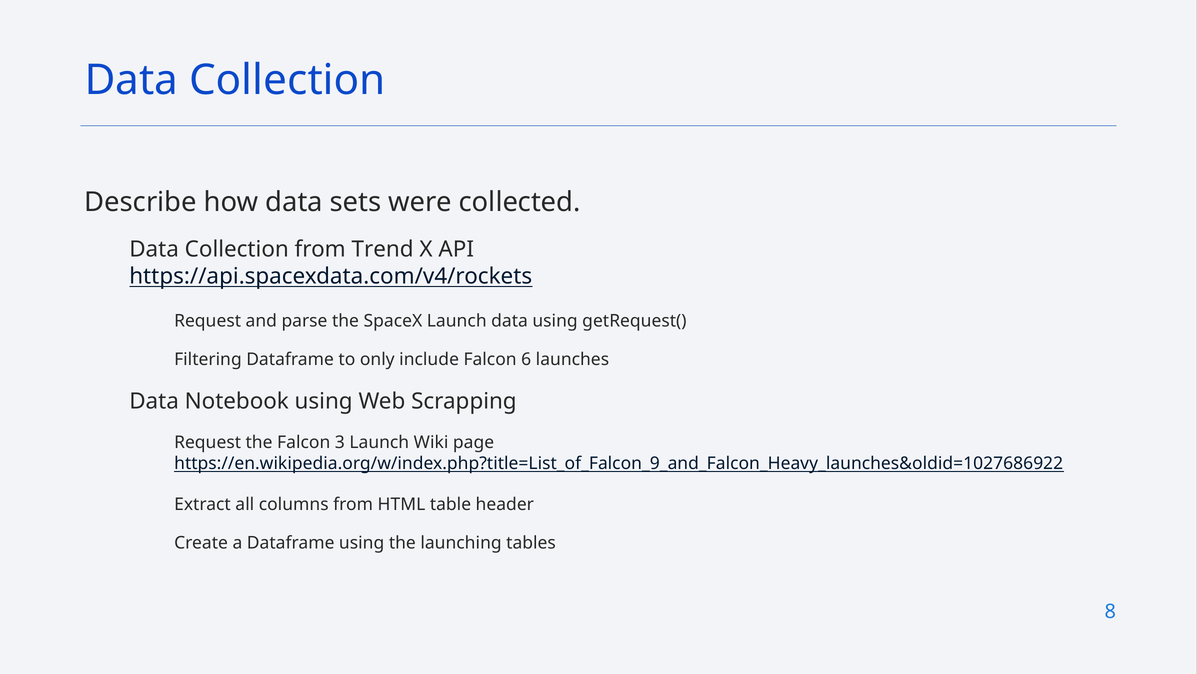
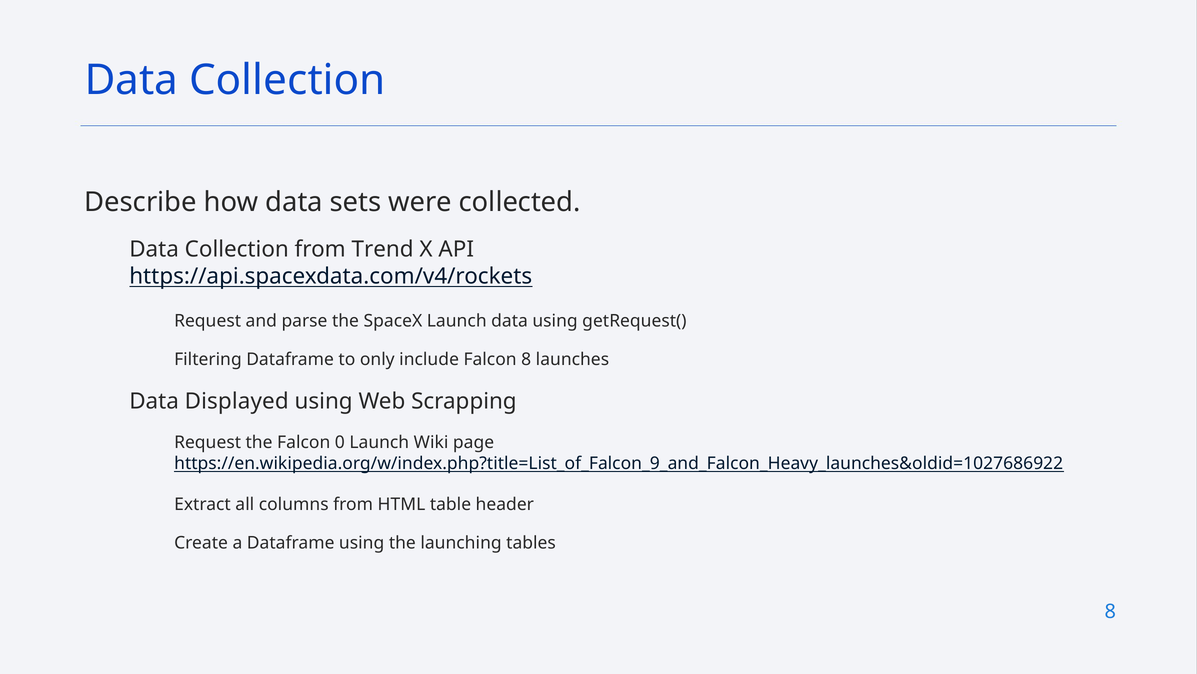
Falcon 6: 6 -> 8 (526, 359)
Notebook: Notebook -> Displayed (237, 401)
3: 3 -> 0 (340, 442)
